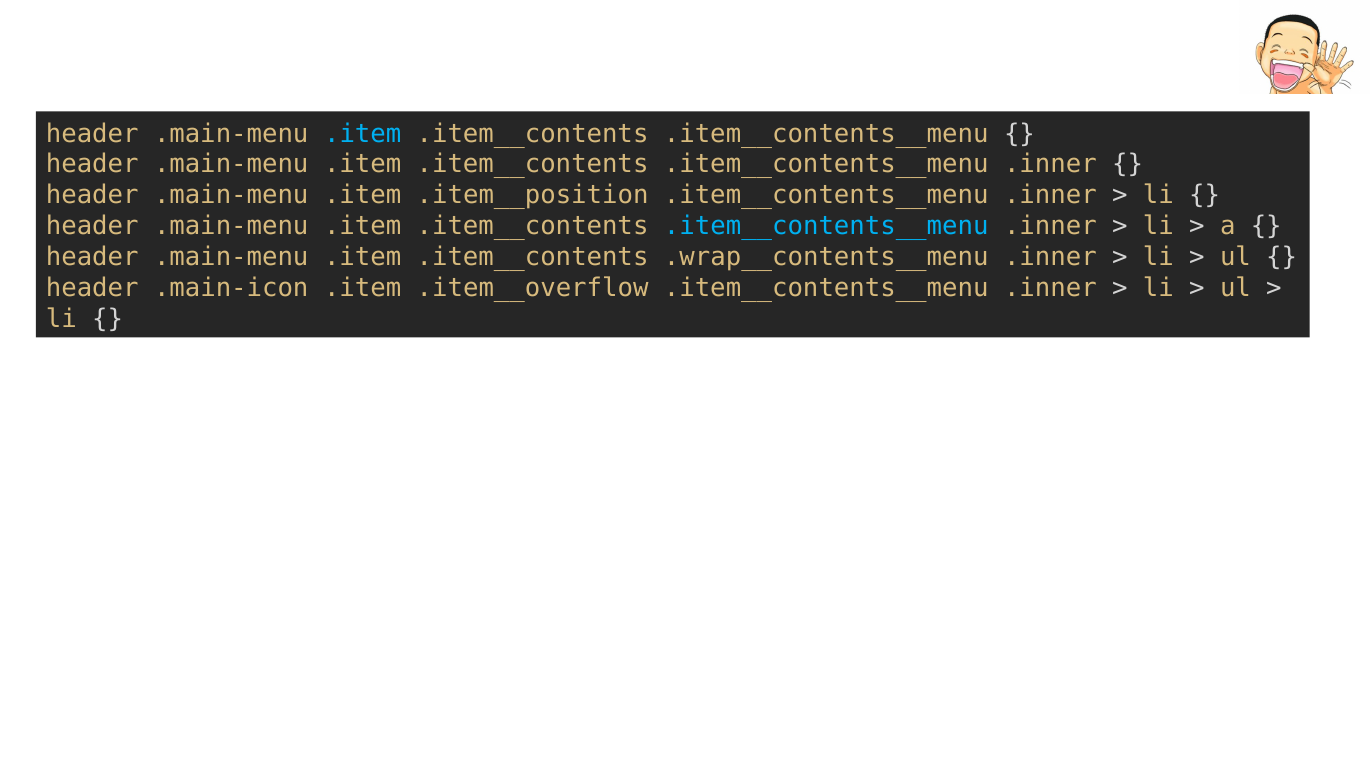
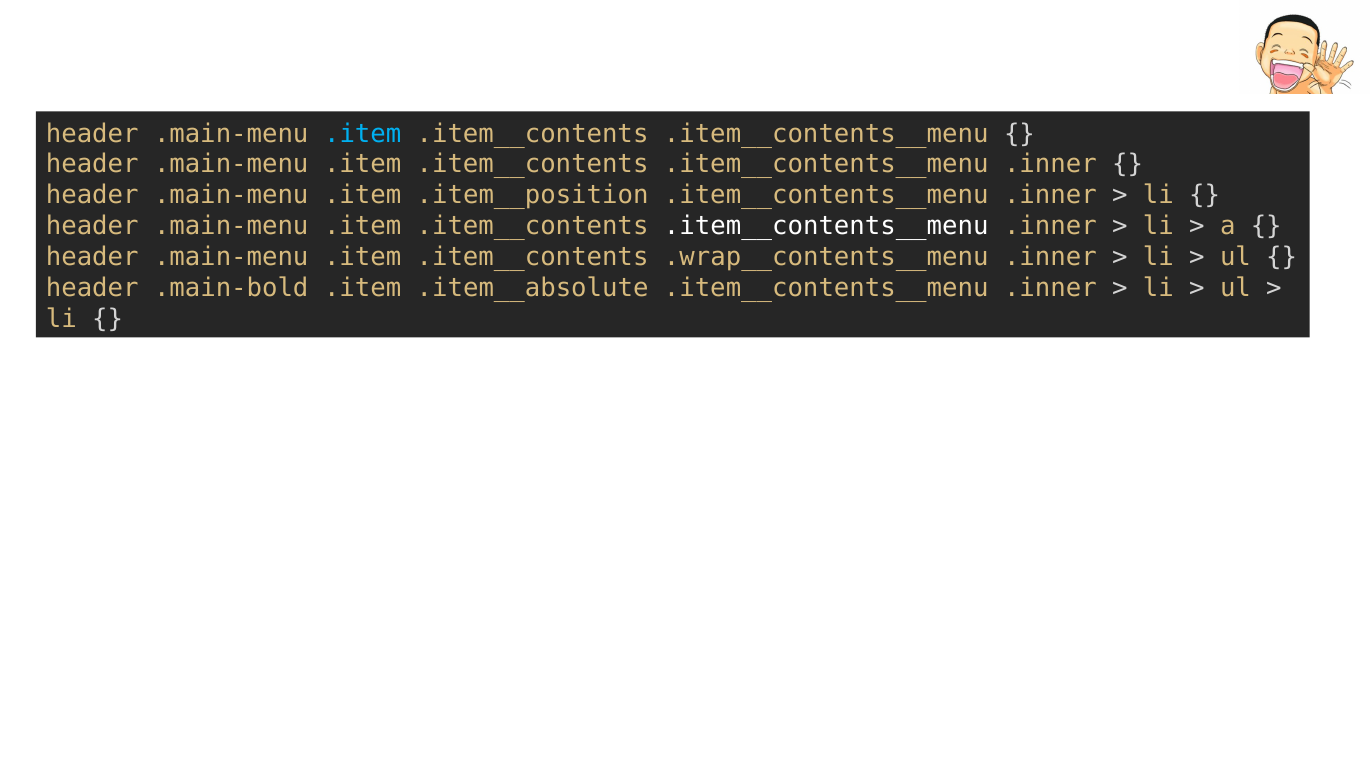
.item__contents__menu colour: light blue -> white (826, 226)
.main-icon: .main-icon -> .main-bold (231, 288)
.item__overflow: .item__overflow -> .item__absolute (533, 288)
